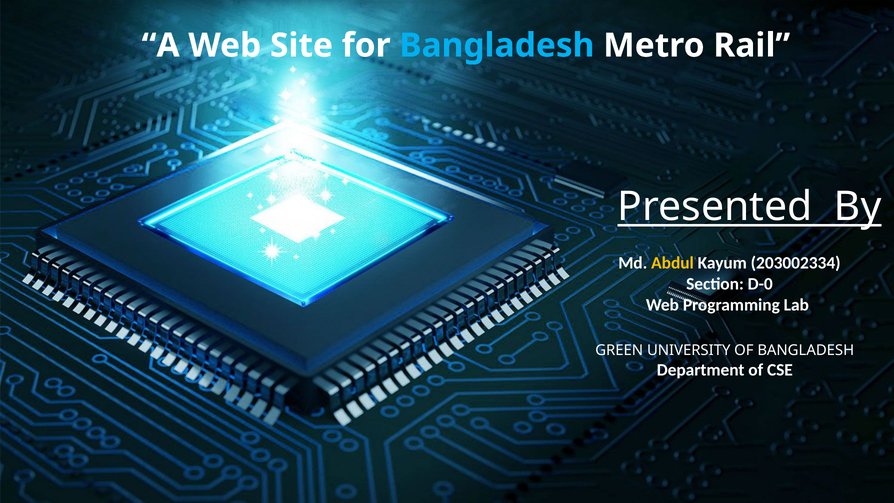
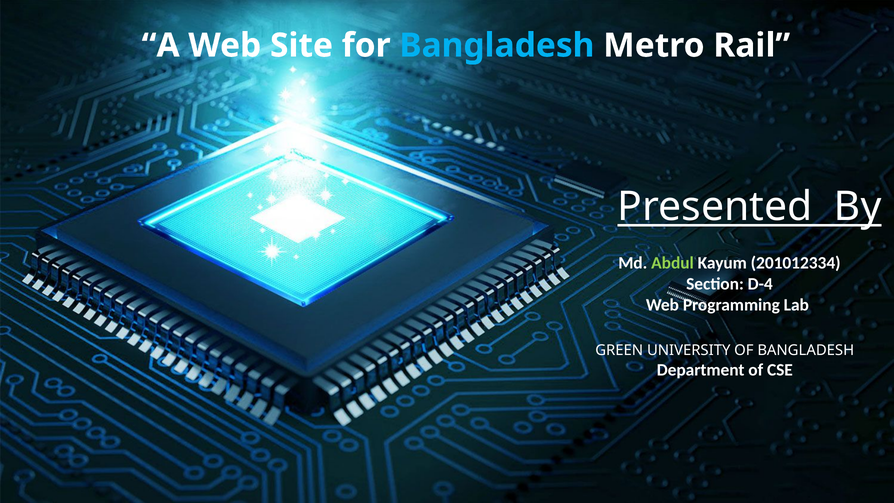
Abdul colour: yellow -> light green (673, 263)
203002334: 203002334 -> 201012334 (796, 263)
D-0: D-0 -> D-4 (760, 284)
